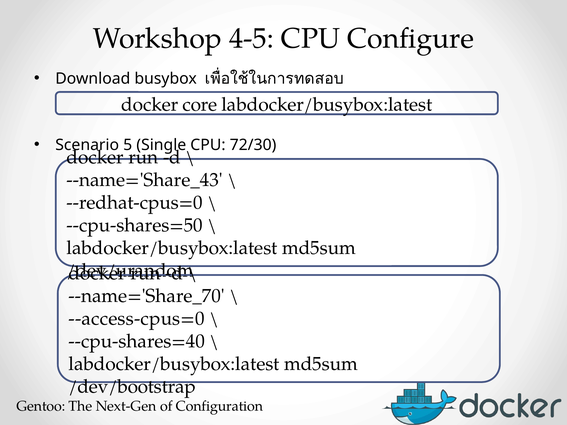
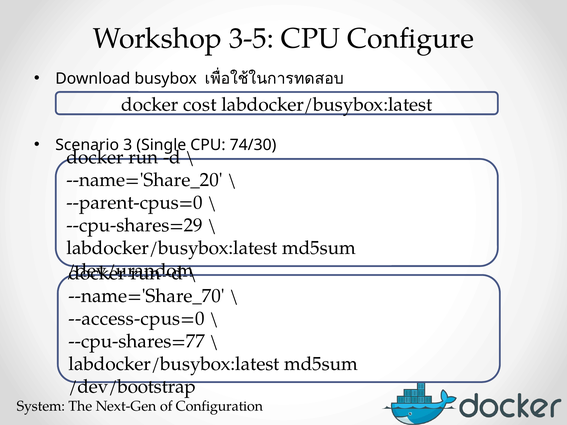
4-5: 4-5 -> 3-5 (251, 38)
core: core -> cost (200, 105)
5: 5 -> 3 (128, 145)
72/30: 72/30 -> 74/30 (253, 145)
--name='Share_43: --name='Share_43 -> --name='Share_20 (145, 180)
--redhat-cpus=0: --redhat-cpus=0 -> --parent-cpus=0 (135, 203)
--cpu-shares=50: --cpu-shares=50 -> --cpu-shares=29 (135, 225)
--cpu-shares=40: --cpu-shares=40 -> --cpu-shares=77 (137, 341)
Gentoo: Gentoo -> System (41, 406)
